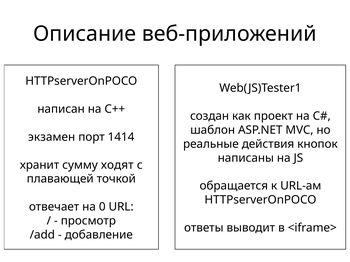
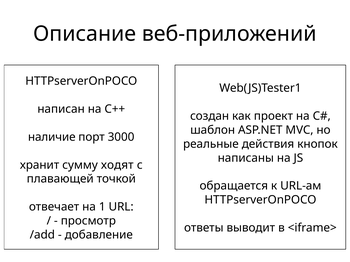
экзамен: экзамен -> наличие (52, 137)
1414: 1414 -> 3000 (121, 137)
0: 0 -> 1 (102, 207)
